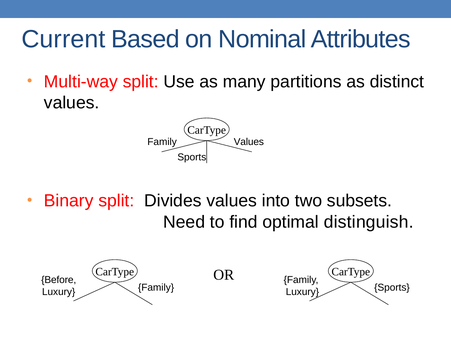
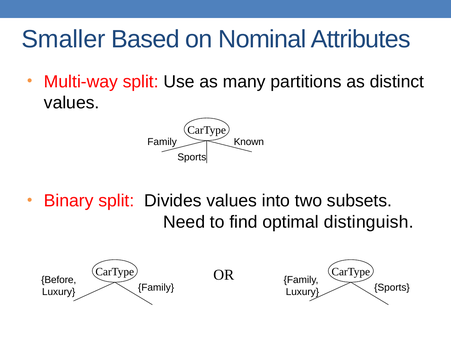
Current: Current -> Smaller (64, 39)
Values: Values -> Known (249, 142)
